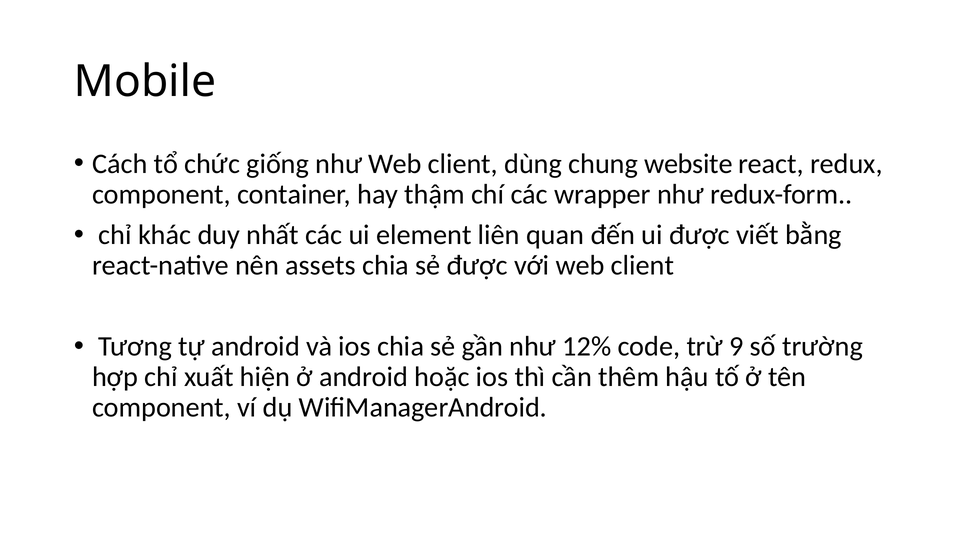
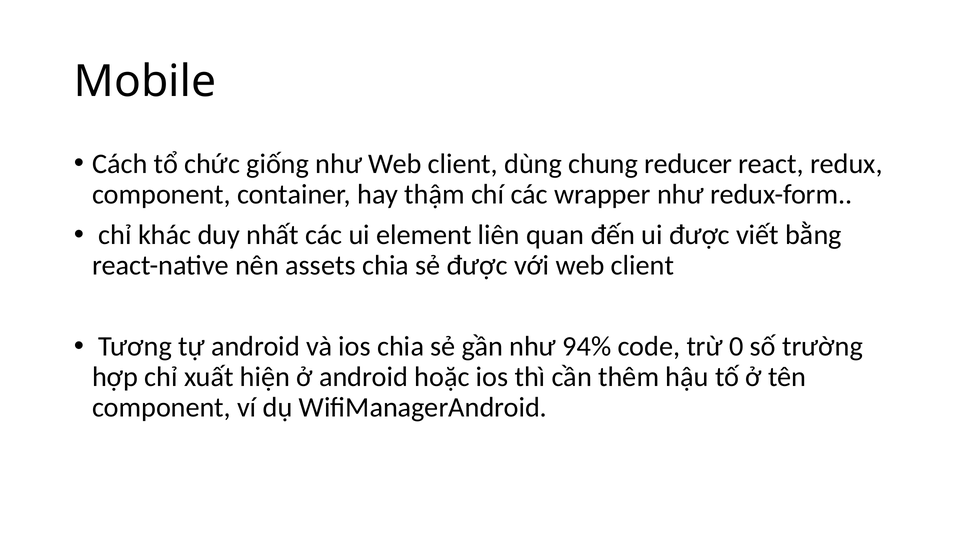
website: website -> reducer (688, 164)
12%: 12% -> 94% (587, 347)
9: 9 -> 0 (736, 347)
